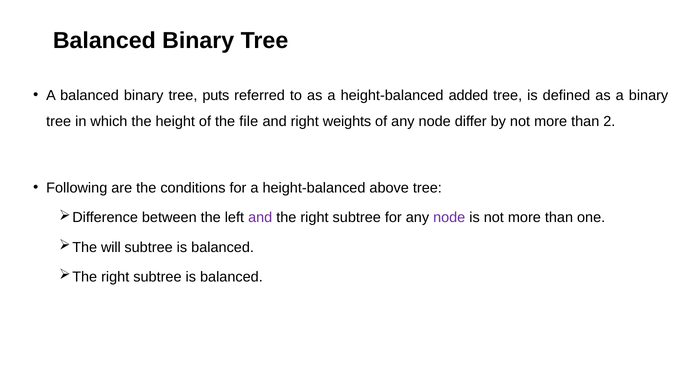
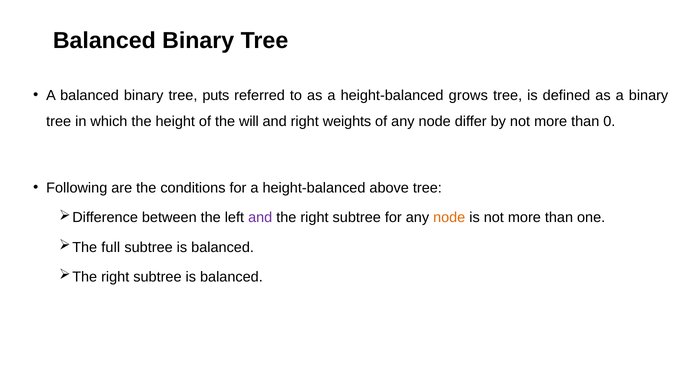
added: added -> grows (468, 96)
file: file -> will (249, 122)
2: 2 -> 0 (609, 122)
node colour: purple -> orange (449, 218)
will: will -> full (111, 248)
